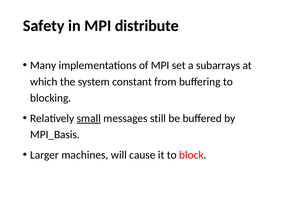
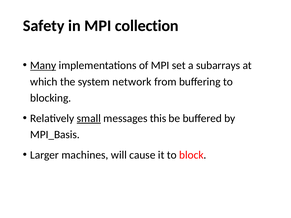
distribute: distribute -> collection (147, 26)
Many underline: none -> present (43, 65)
constant: constant -> network (132, 82)
still: still -> this (158, 118)
